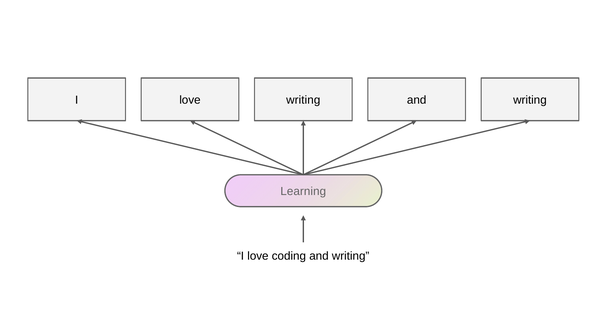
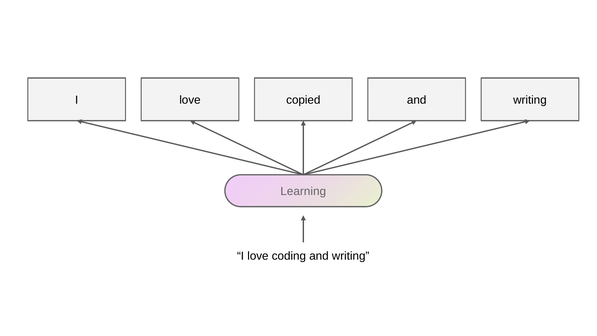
love writing: writing -> copied (303, 100)
